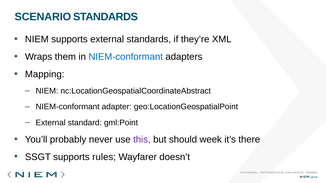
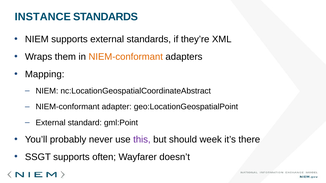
SCENARIO: SCENARIO -> INSTANCE (43, 17)
NIEM-conformant colour: blue -> orange (126, 57)
rules: rules -> often (104, 157)
